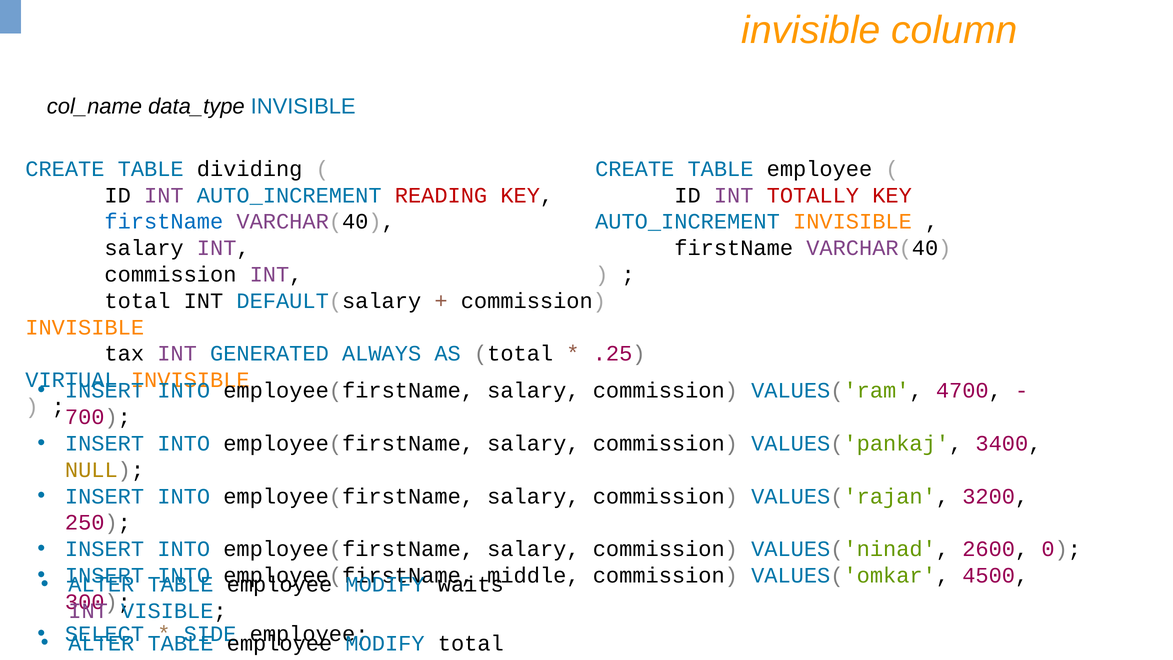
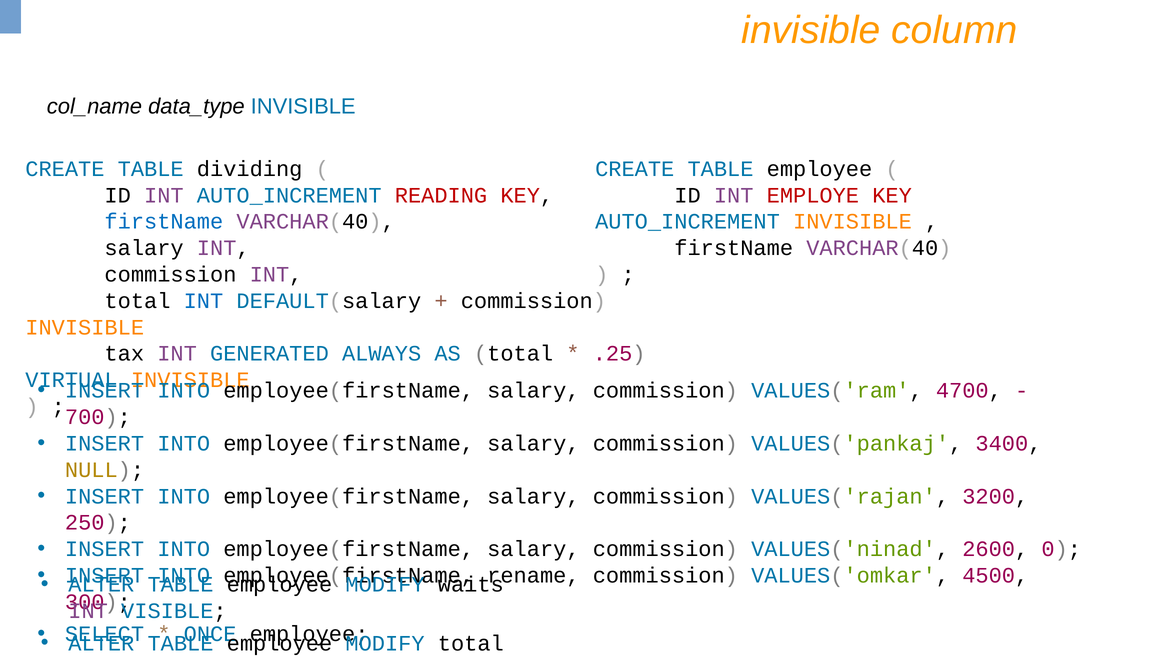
TOTALLY: TOTALLY -> EMPLOYE (813, 195)
INT colour: black -> blue (203, 301)
middle: middle -> rename (533, 575)
SIDE: SIDE -> ONCE (210, 634)
